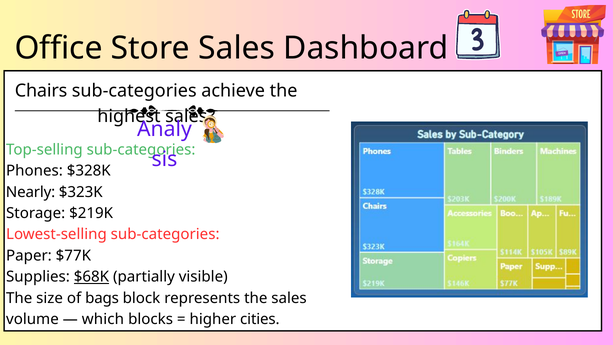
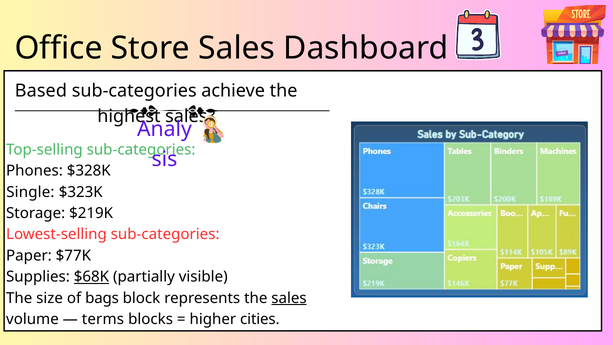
Chairs: Chairs -> Based (41, 91)
Nearly: Nearly -> Single (30, 192)
sales underline: none -> present (289, 298)
which: which -> terms (103, 319)
